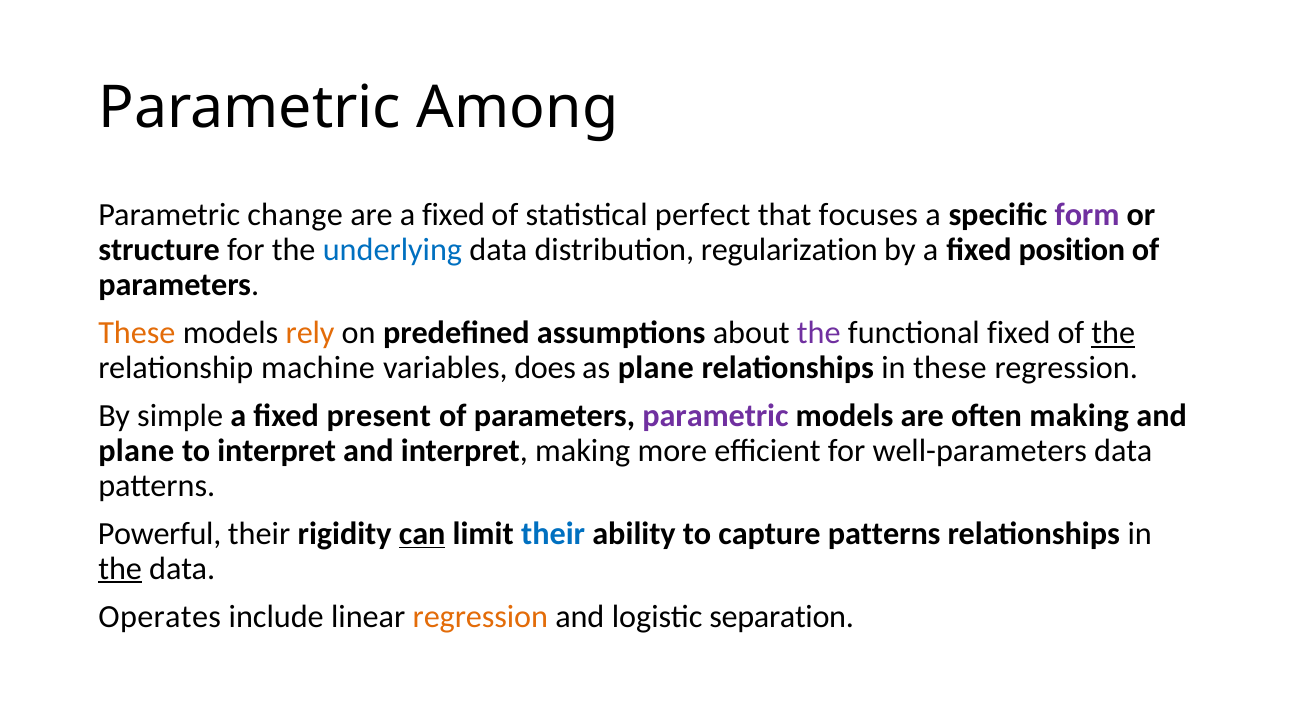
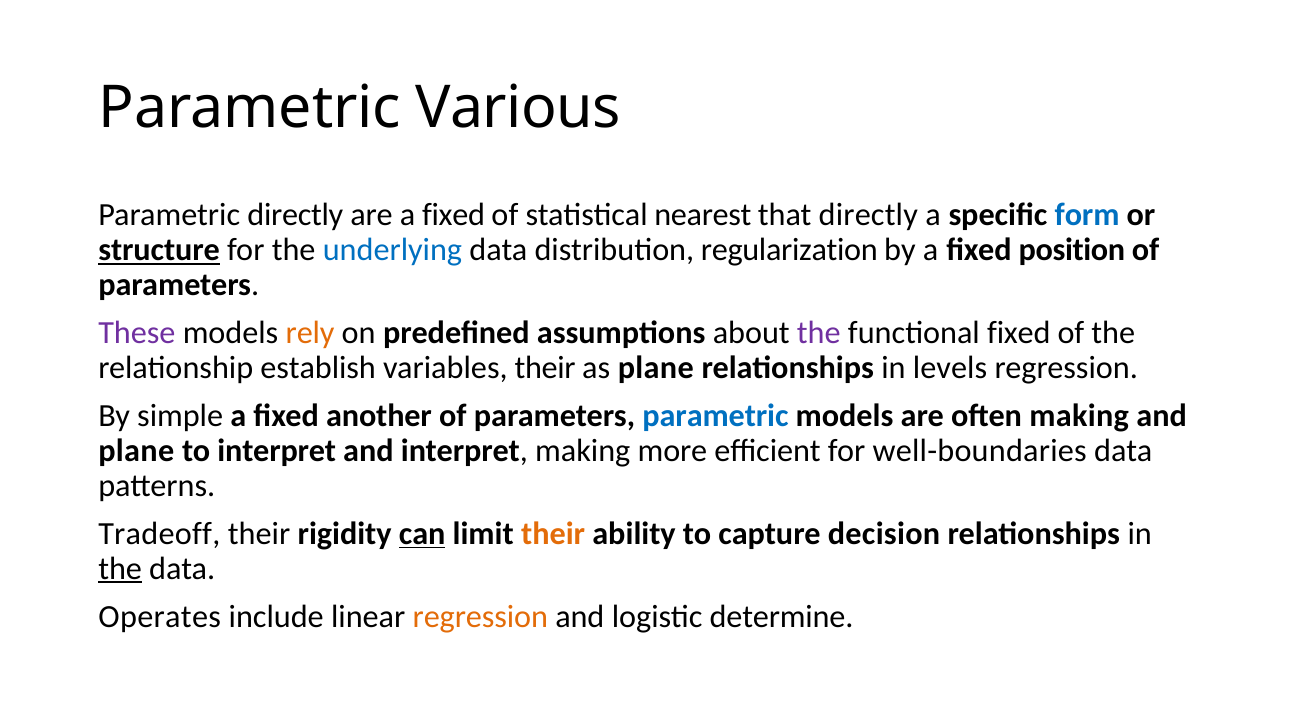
Among: Among -> Various (518, 108)
Parametric change: change -> directly (295, 215)
perfect: perfect -> nearest (703, 215)
that focuses: focuses -> directly (868, 215)
form colour: purple -> blue (1087, 215)
structure underline: none -> present (159, 250)
These colour: orange -> purple (137, 333)
the underline: present -> none (1113, 333)
machine: machine -> establish (318, 368)
variables does: does -> their (545, 368)
in these: these -> levels (950, 368)
present: present -> another (379, 416)
parametric colour: purple -> blue (715, 416)
well-parameters: well-parameters -> well-boundaries (980, 451)
Powerful: Powerful -> Tradeoff (159, 534)
their colour: blue -> orange (553, 534)
capture patterns: patterns -> decision (884, 534)
separation: separation -> determine (782, 617)
